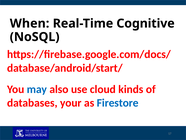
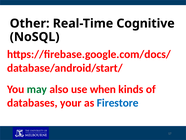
When: When -> Other (30, 23)
may colour: blue -> green (37, 89)
cloud: cloud -> when (103, 89)
